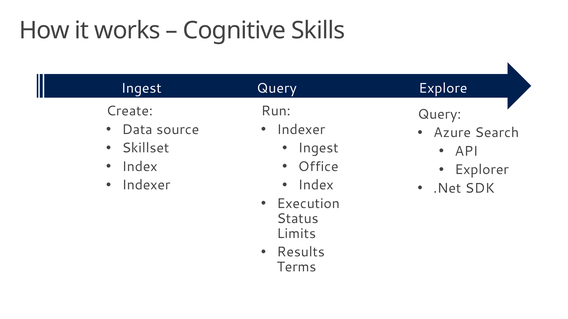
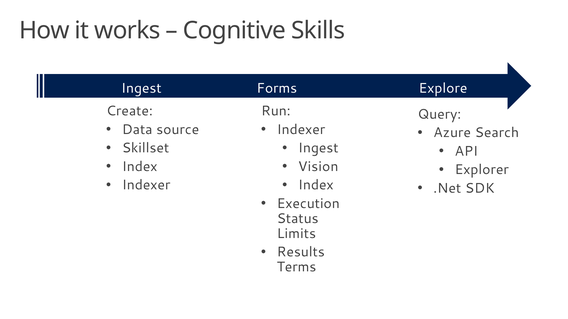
Ingest Query: Query -> Forms (277, 88)
Office: Office -> Vision (318, 167)
